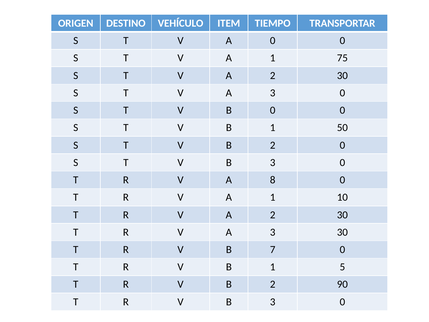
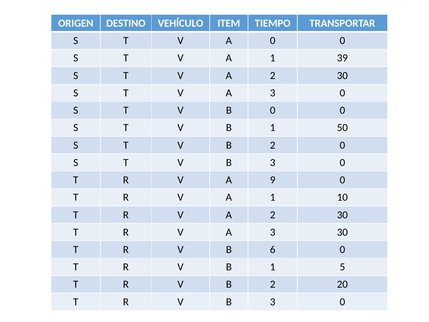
75: 75 -> 39 (342, 58)
8: 8 -> 9 (273, 180)
7: 7 -> 6 (273, 249)
90: 90 -> 20 (342, 284)
